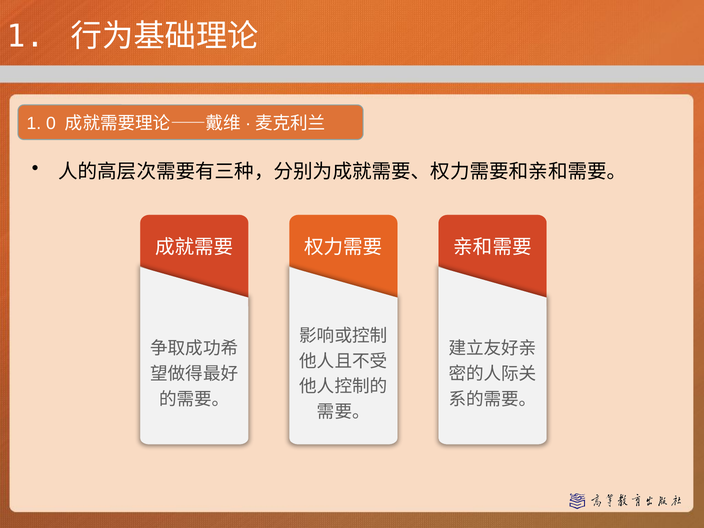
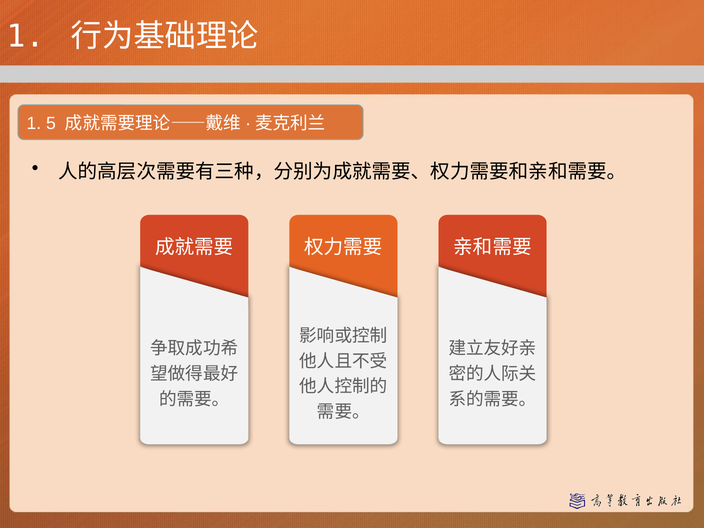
0: 0 -> 5 (51, 123)
